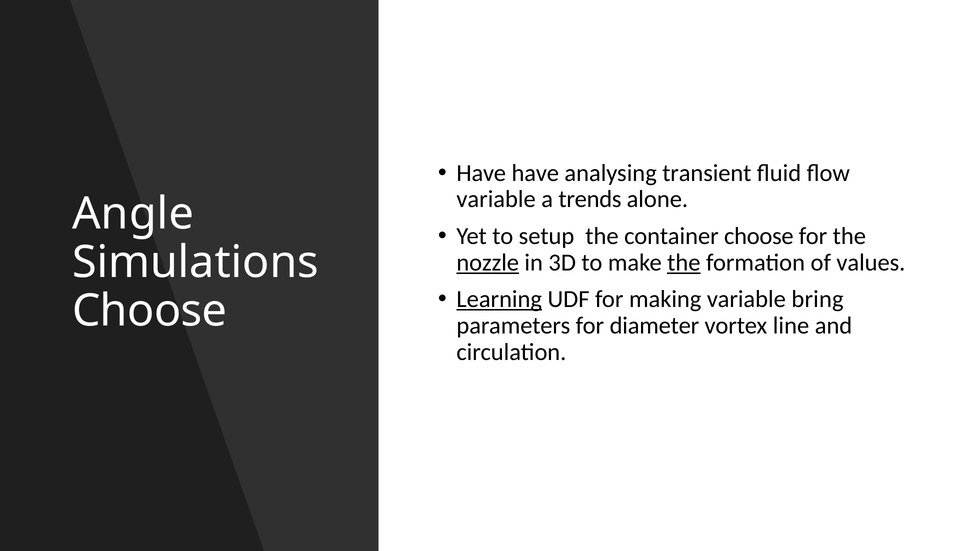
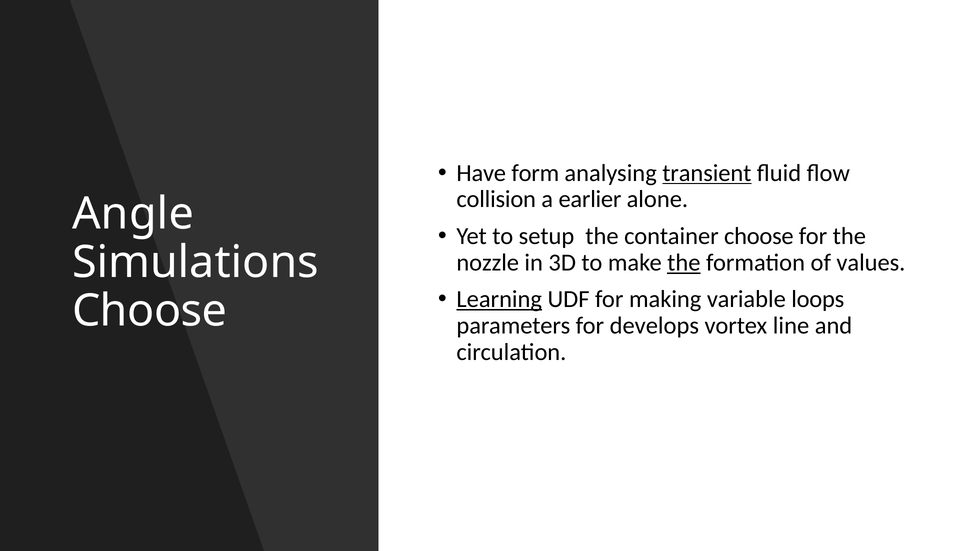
Have have: have -> form (535, 173)
transient underline: none -> present (707, 173)
variable: variable -> collision (496, 200)
trends: trends -> earlier (590, 200)
nozzle underline: present -> none (488, 263)
bring: bring -> loops (818, 299)
diameter: diameter -> develops (654, 326)
